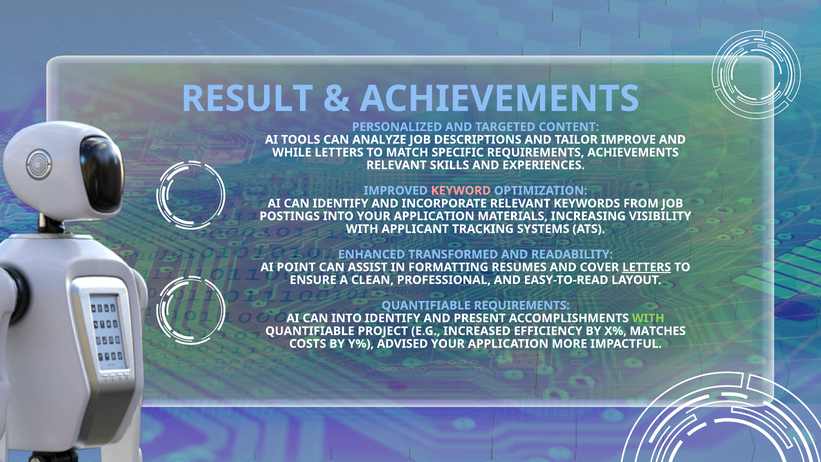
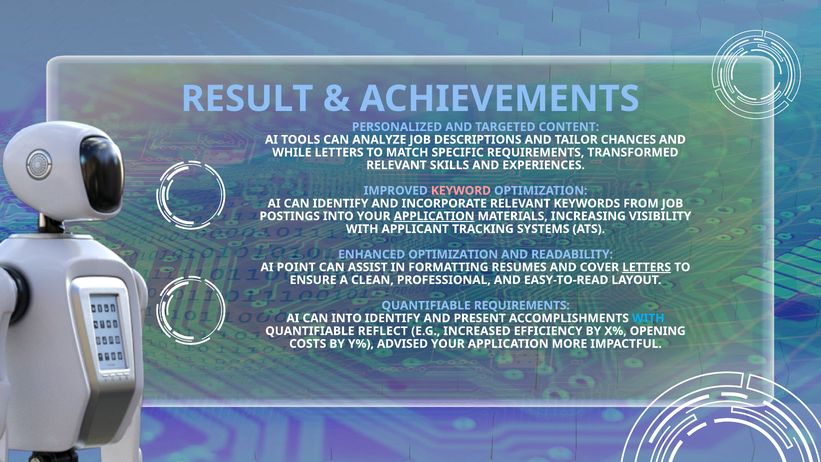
IMPROVE: IMPROVE -> CHANCES (628, 140)
REQUIREMENTS ACHIEVEMENTS: ACHIEVEMENTS -> TRANSFORMED (633, 152)
APPLICATION underline: none -> present (434, 216)
ENHANCED TRANSFORMED: TRANSFORMED -> OPTIMIZATION (453, 254)
WITH colour: light green -> light blue (648, 318)
PROJECT: PROJECT -> REFLECT (383, 331)
MATCHES: MATCHES -> OPENING (658, 331)
